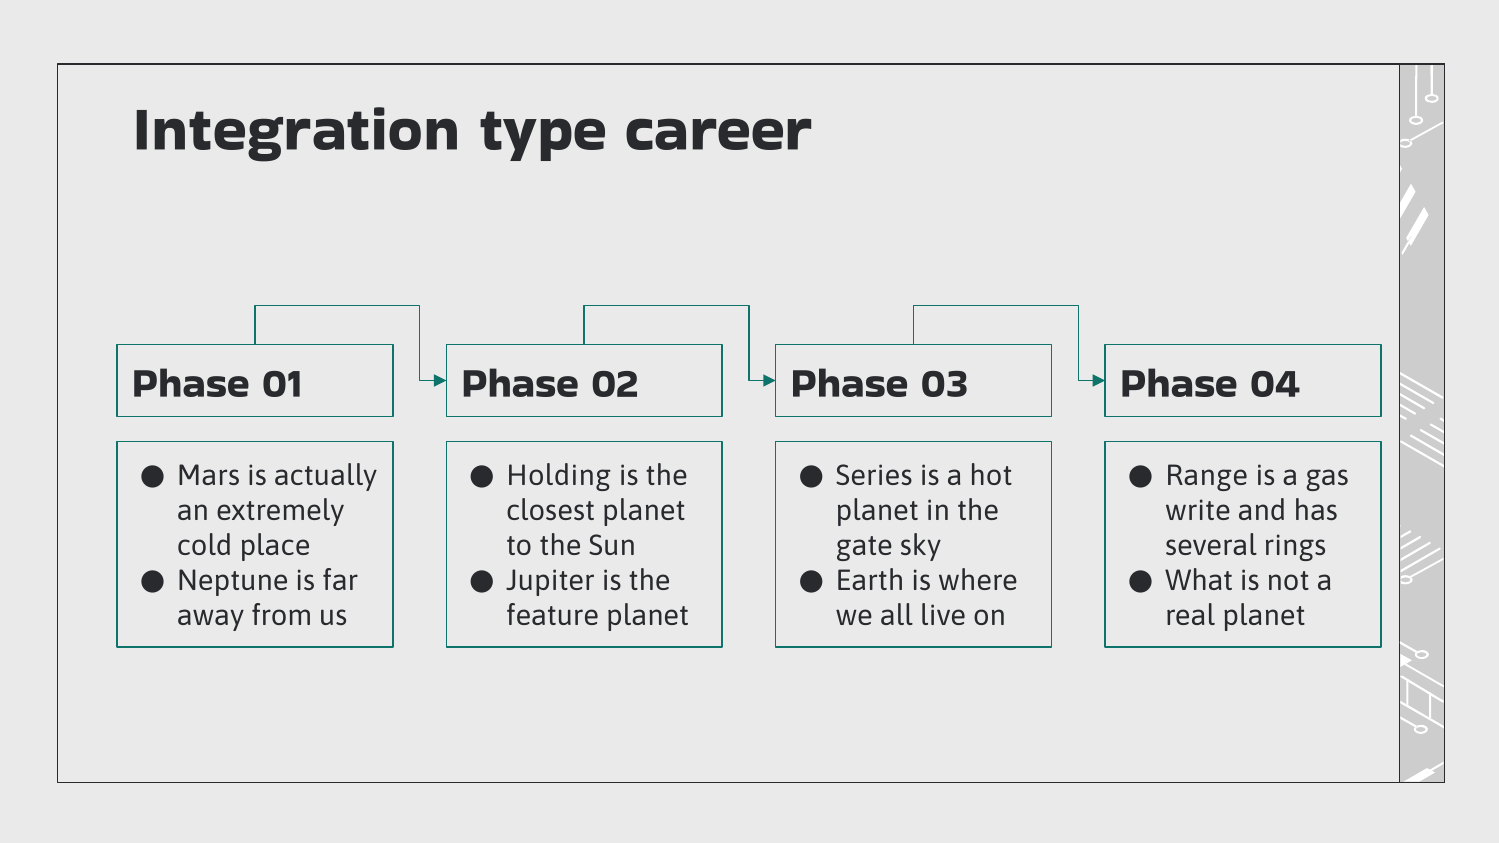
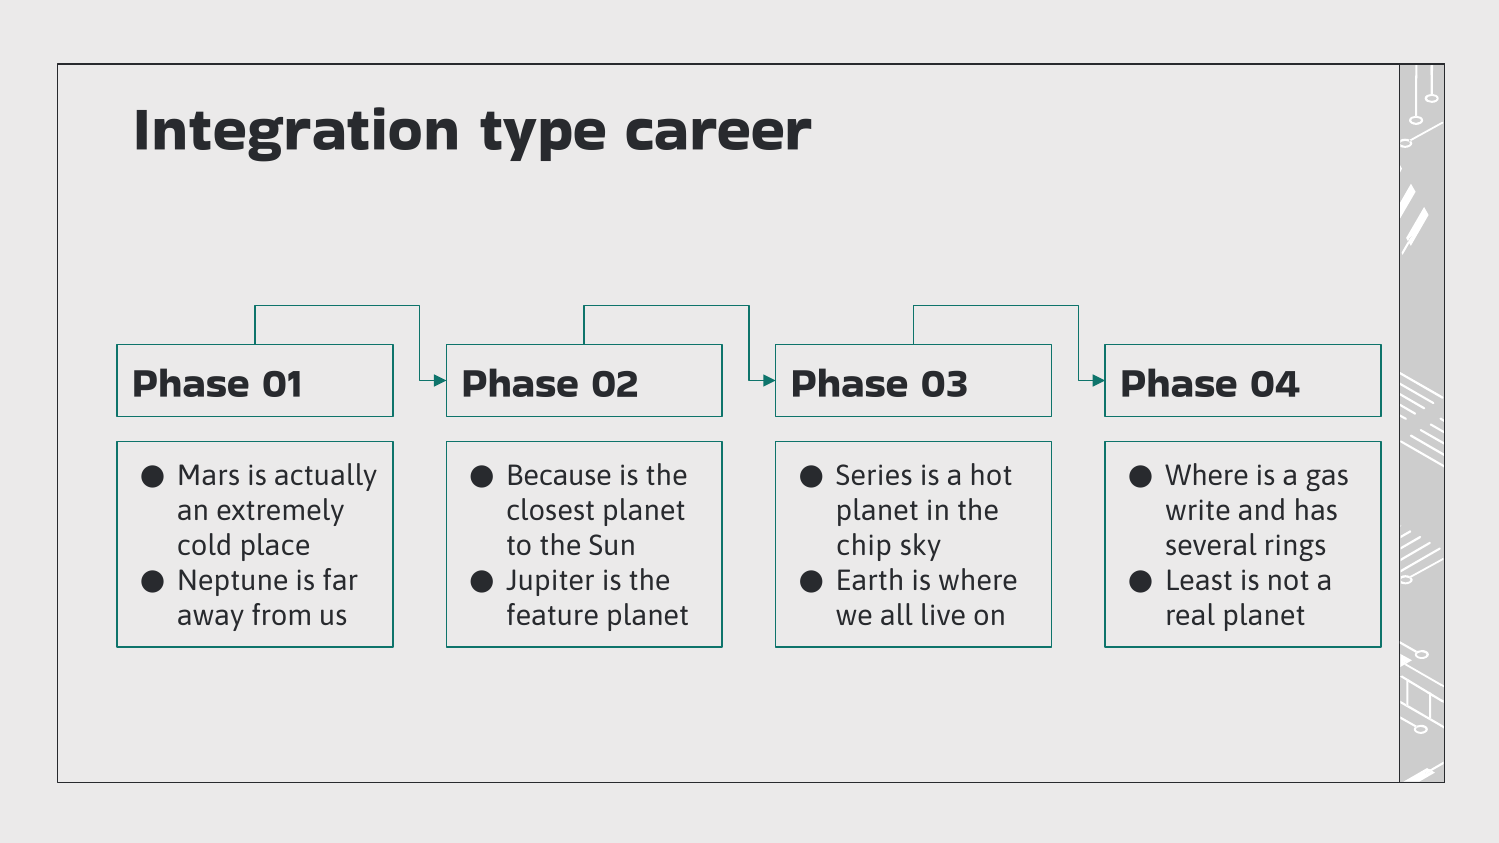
Holding: Holding -> Because (559, 476)
Range: Range -> Where (1207, 476)
gate: gate -> chip (864, 546)
What: What -> Least (1199, 581)
